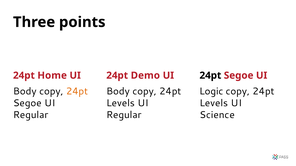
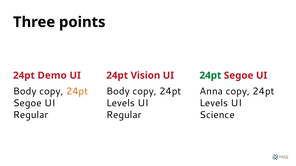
Home: Home -> Demo (52, 76)
Demo: Demo -> Vision (145, 76)
24pt colour: black -> green (210, 76)
Logic: Logic -> Anna (211, 91)
